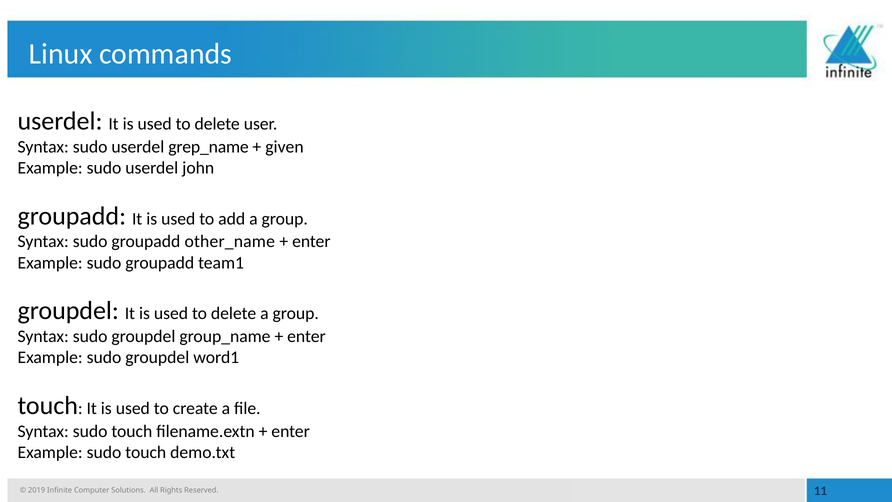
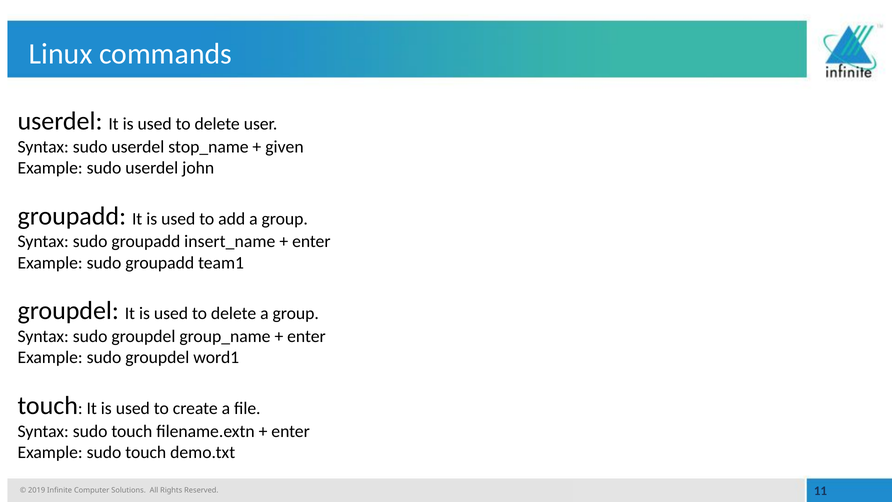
grep_name: grep_name -> stop_name (208, 147)
other_name: other_name -> insert_name (230, 242)
